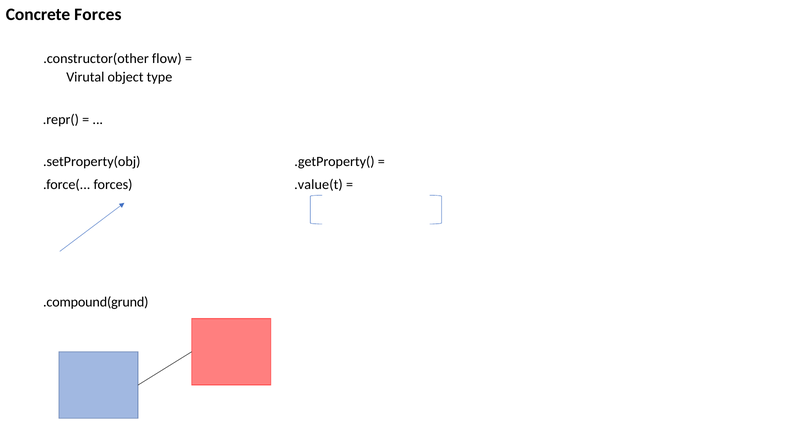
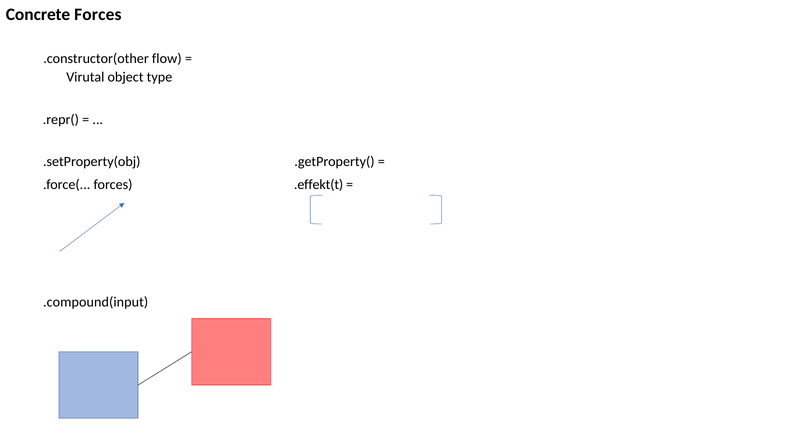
.value(t: .value(t -> .effekt(t (319, 184)
.compound(grund: .compound(grund -> .compound(input (96, 302)
